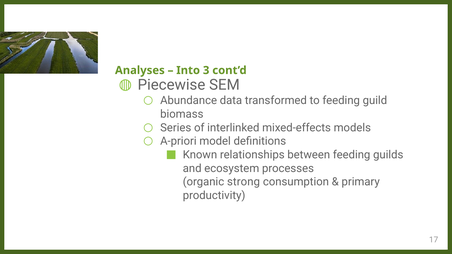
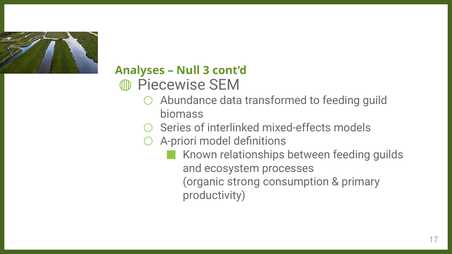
Into: Into -> Null (188, 70)
